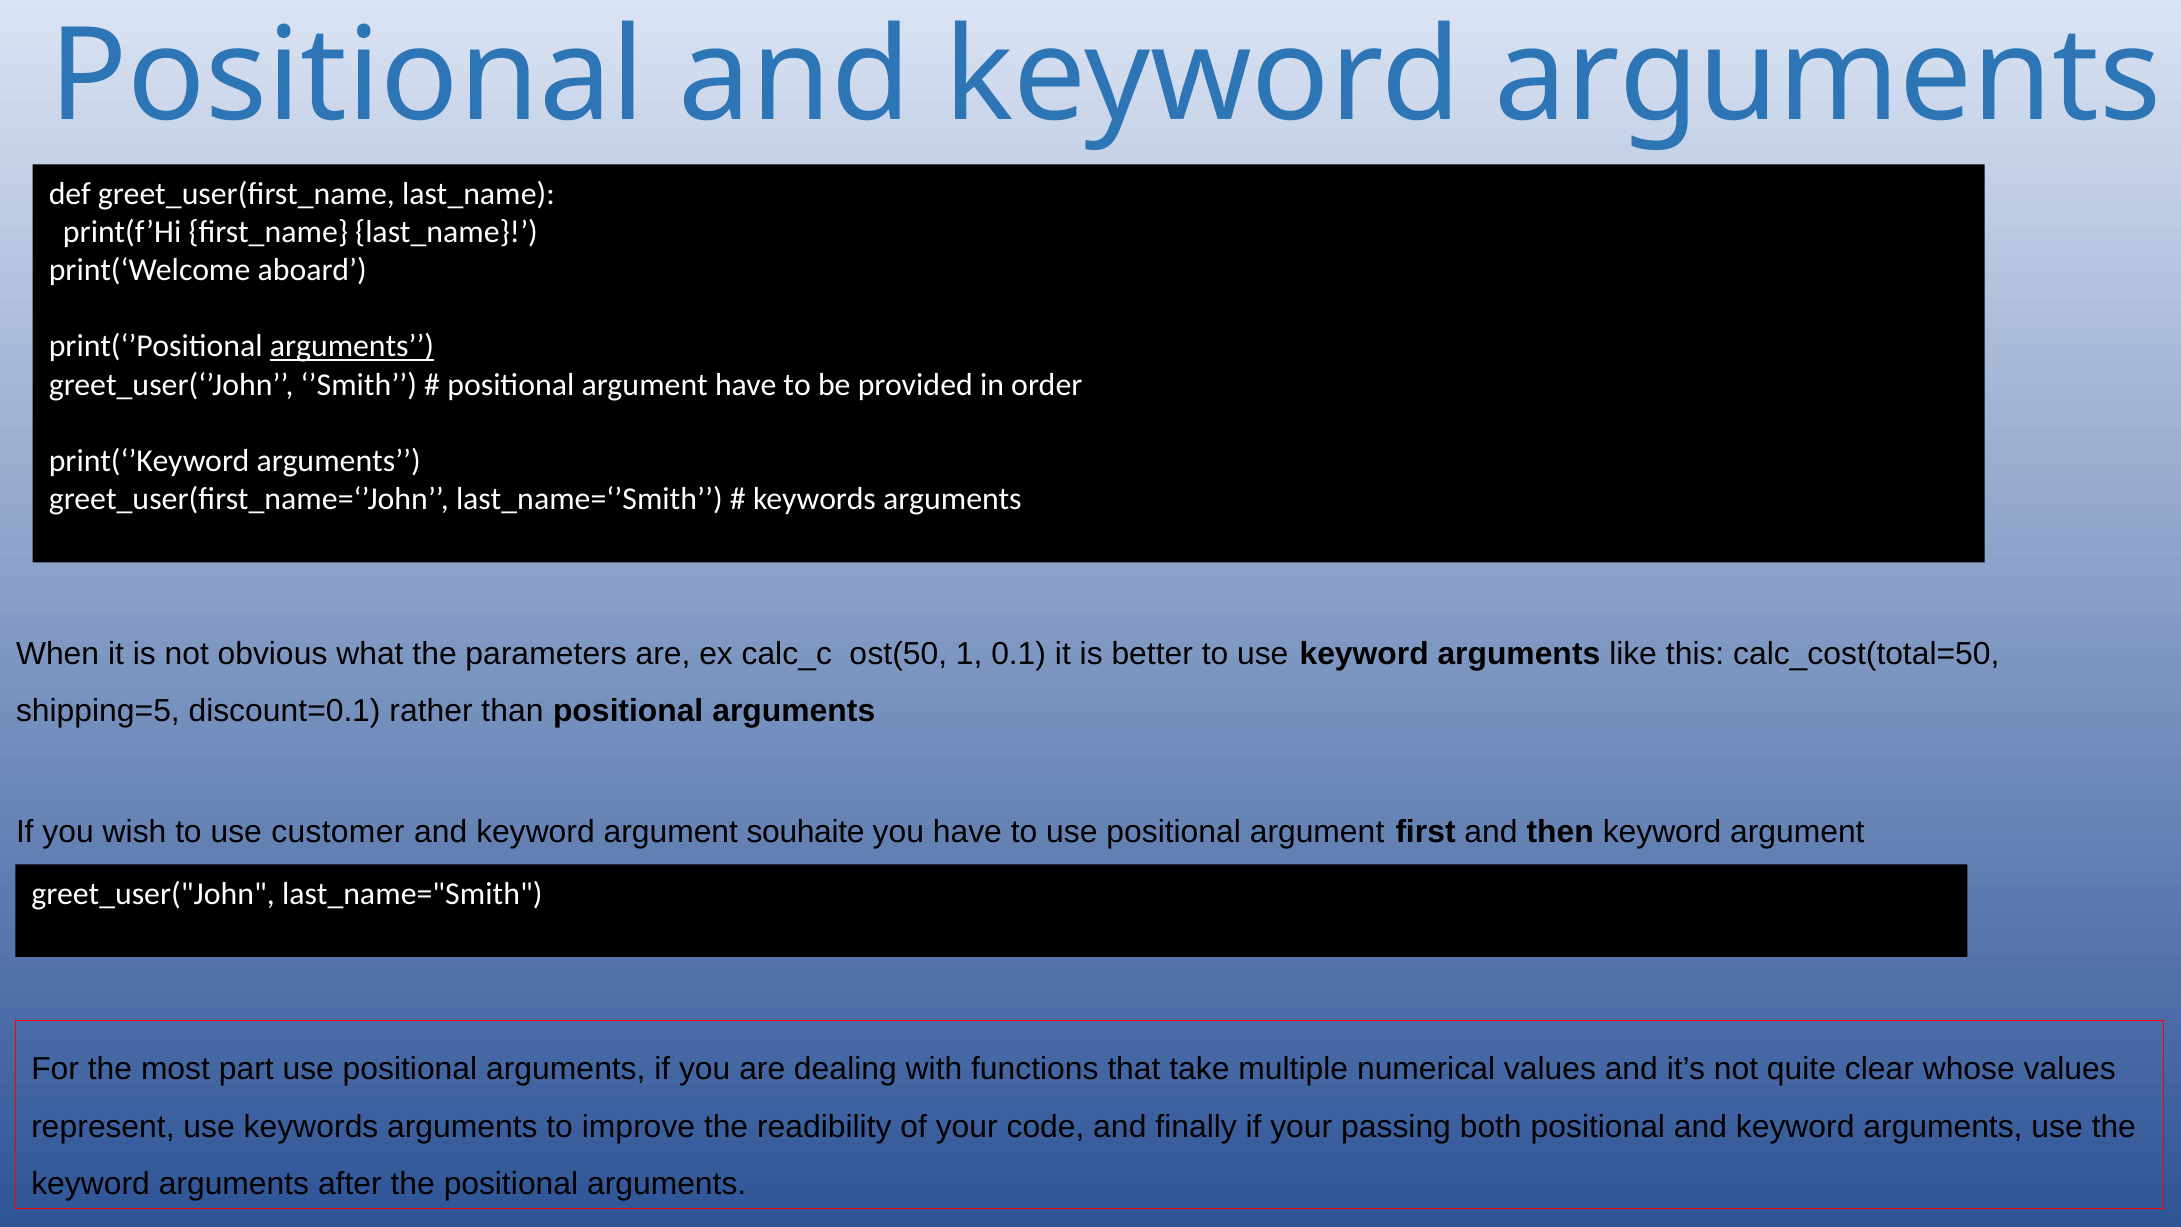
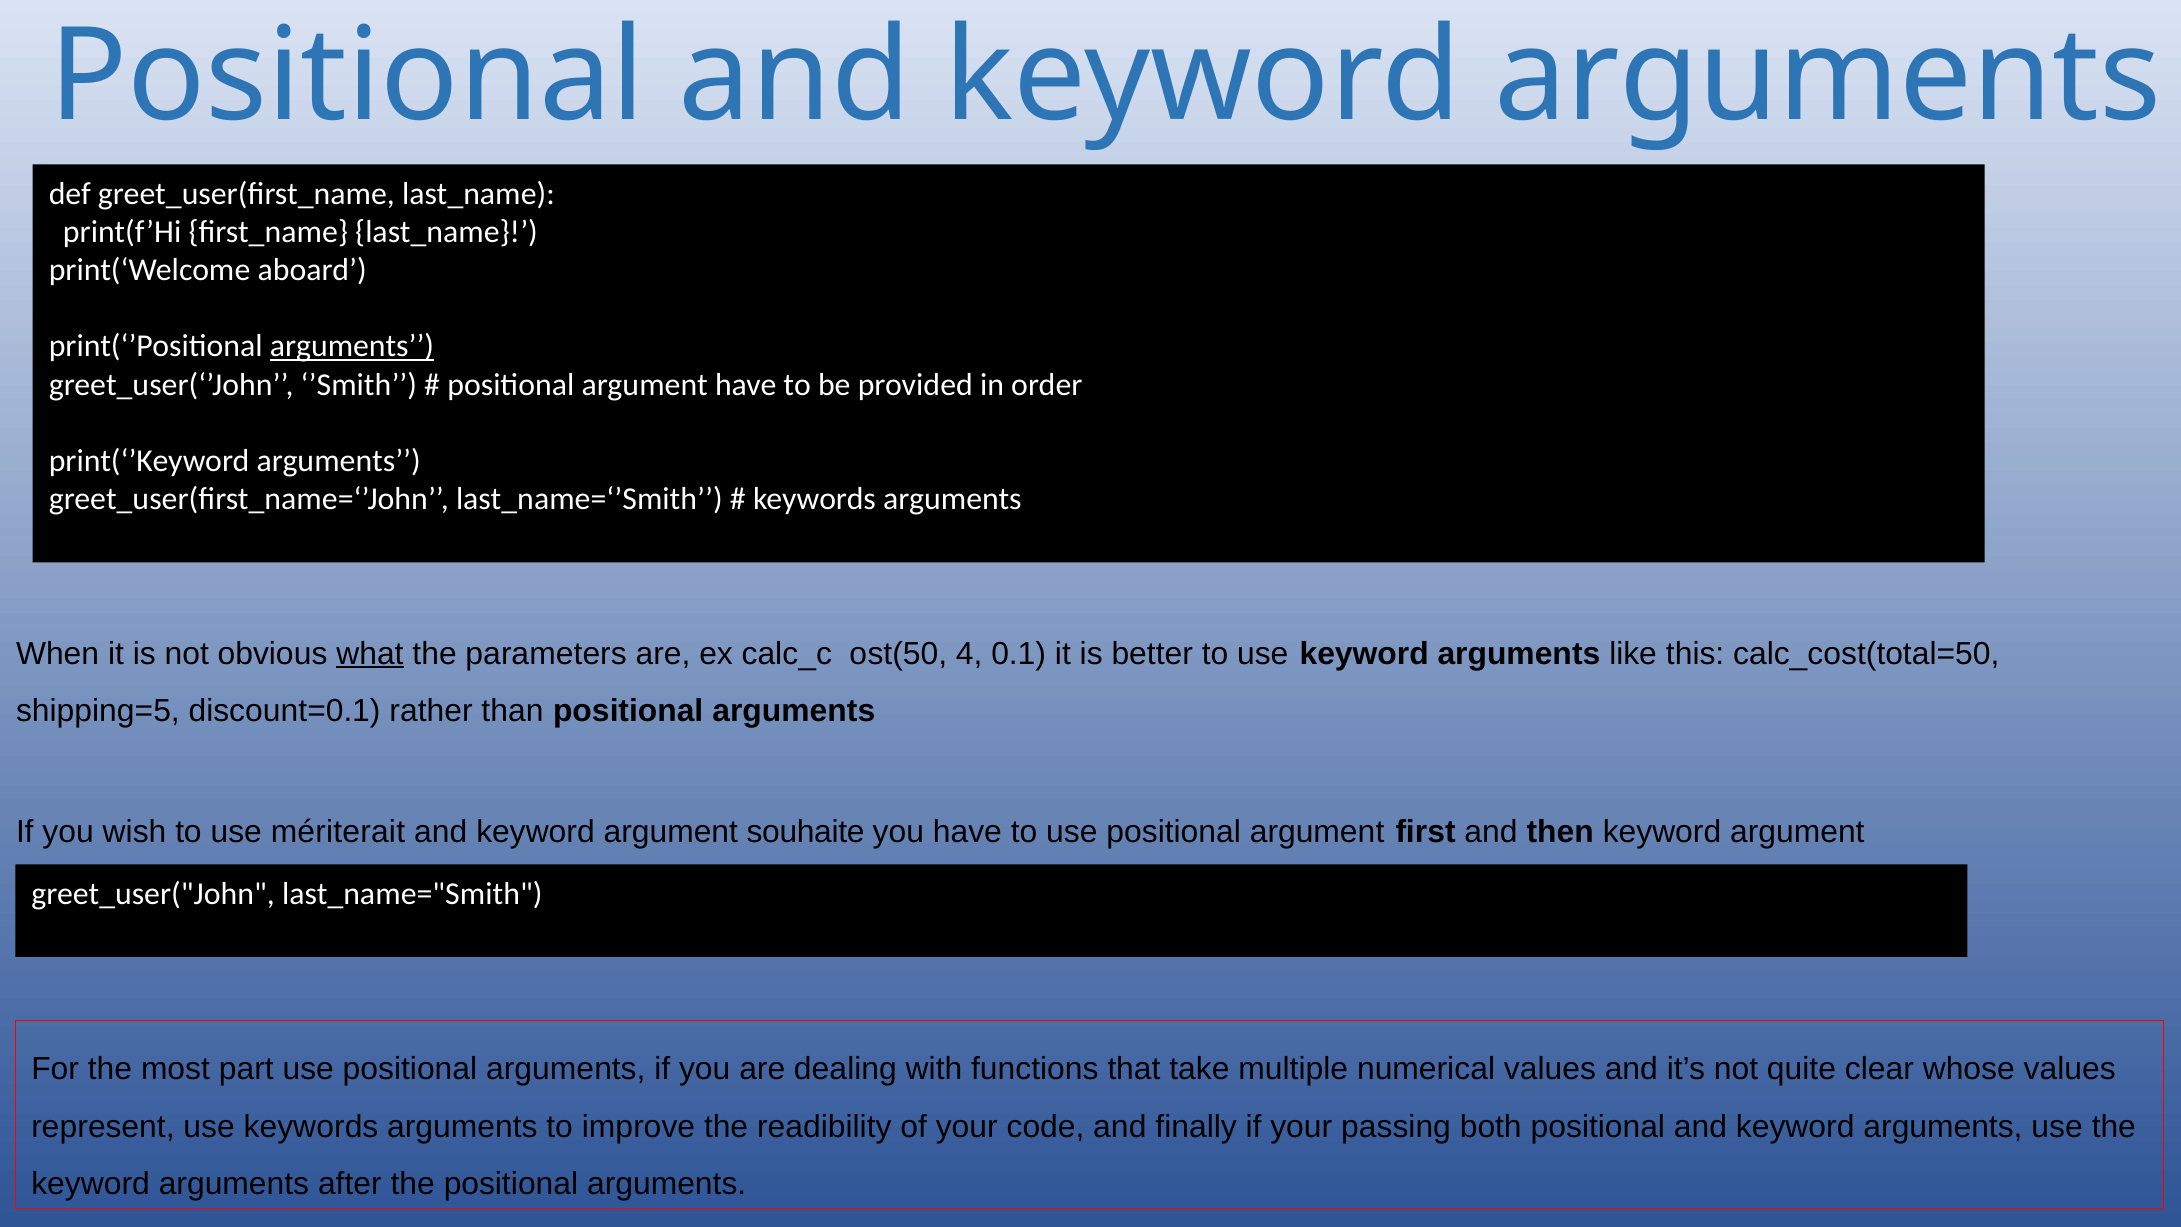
what underline: none -> present (370, 654)
1: 1 -> 4 (969, 654)
customer: customer -> mériterait (338, 831)
